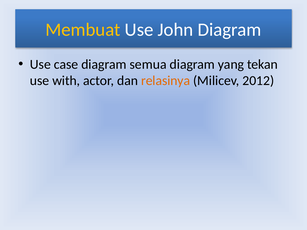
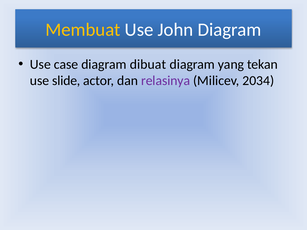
semua: semua -> dibuat (148, 64)
with: with -> slide (66, 81)
relasinya colour: orange -> purple (166, 81)
2012: 2012 -> 2034 (258, 81)
